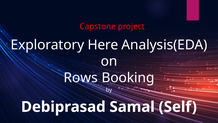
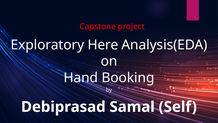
Rows: Rows -> Hand (81, 77)
